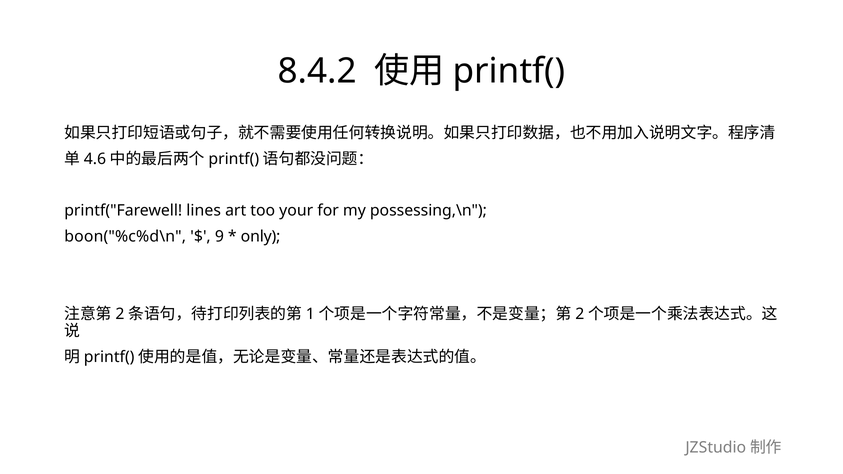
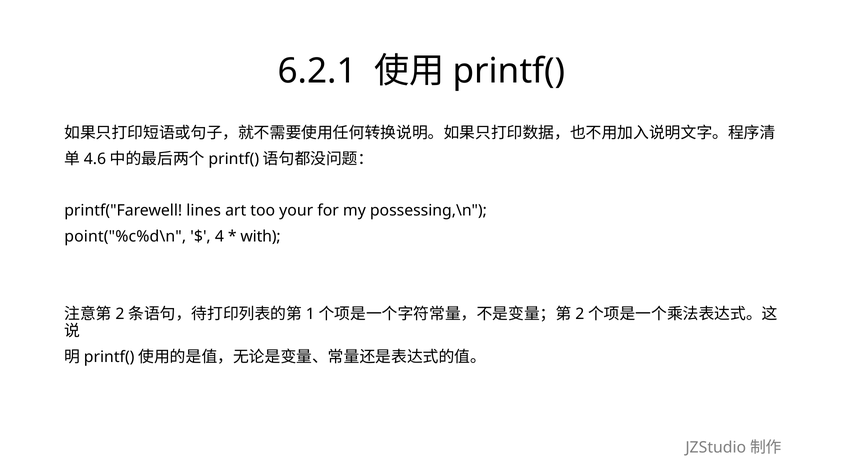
8.4.2: 8.4.2 -> 6.2.1 (317, 71)
boon("%c%d\n: boon("%c%d\n -> point("%c%d\n (125, 237)
9: 9 -> 4 (219, 237)
only: only -> with (261, 237)
